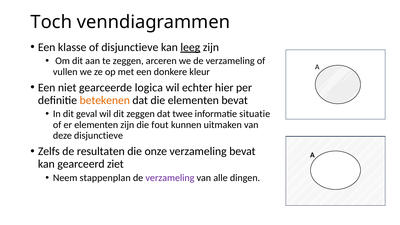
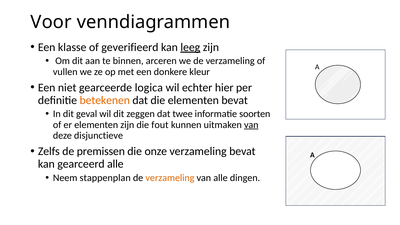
Toch: Toch -> Voor (51, 22)
of disjunctieve: disjunctieve -> geverifieerd (130, 47)
te zeggen: zeggen -> binnen (128, 61)
situatie: situatie -> soorten (255, 114)
van underline: none -> present (251, 125)
resultaten: resultaten -> premissen (101, 151)
gearceerd ziet: ziet -> alle (115, 164)
verzameling colour: purple -> orange (170, 178)
